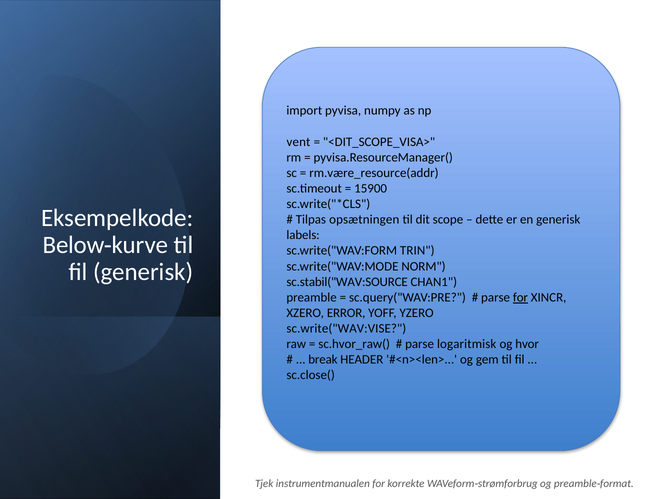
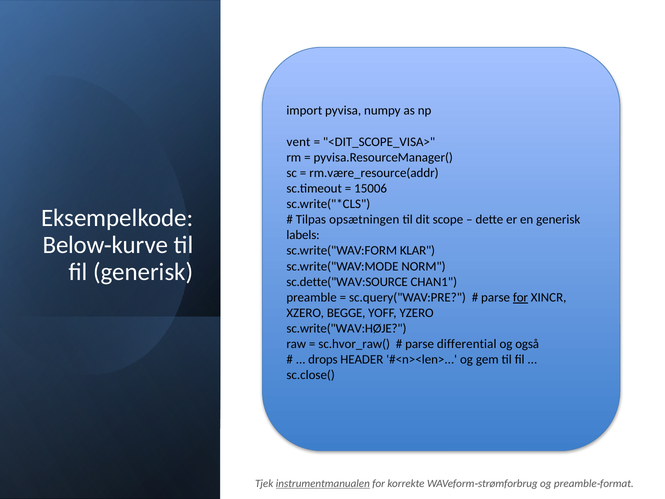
15900: 15900 -> 15006 (371, 188)
TRIN: TRIN -> KLAR (417, 251)
sc.stabil("WAV:SOURCE: sc.stabil("WAV:SOURCE -> sc.dette("WAV:SOURCE (347, 282)
ERROR: ERROR -> BEGGE (346, 313)
sc.write("WAV:VISE: sc.write("WAV:VISE -> sc.write("WAV:HØJE (346, 328)
logaritmisk: logaritmisk -> differential (467, 344)
hvor: hvor -> også (527, 344)
break: break -> drops (323, 359)
instrumentmanualen underline: none -> present (323, 483)
